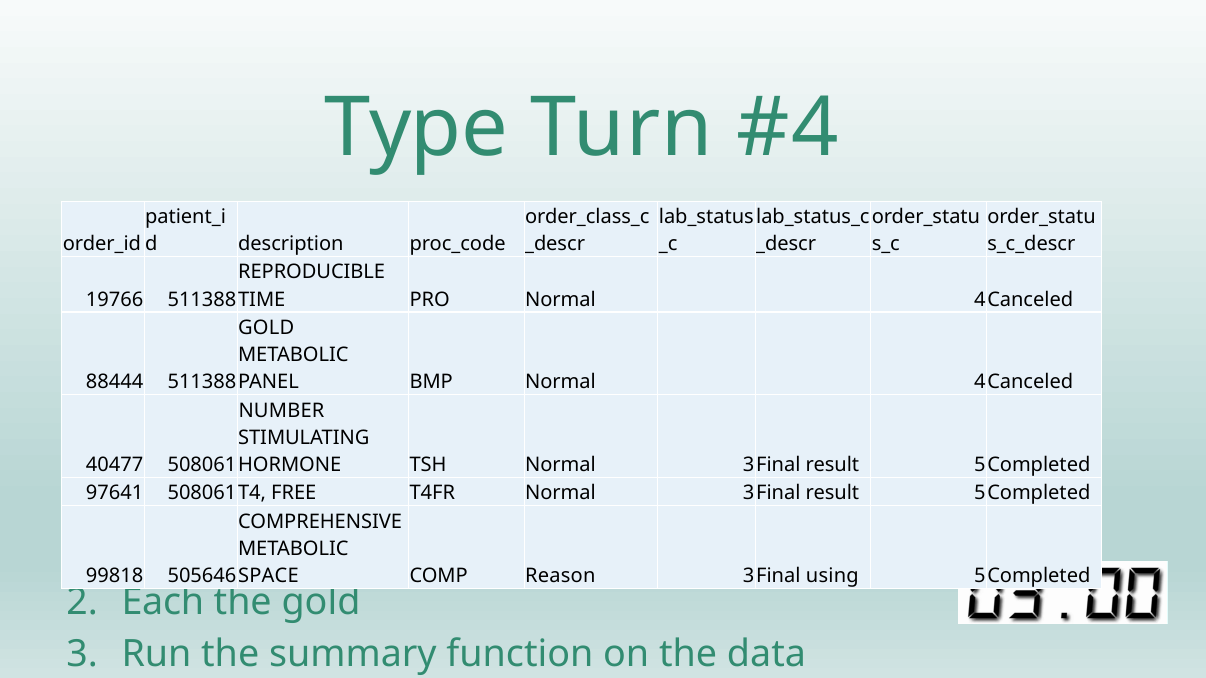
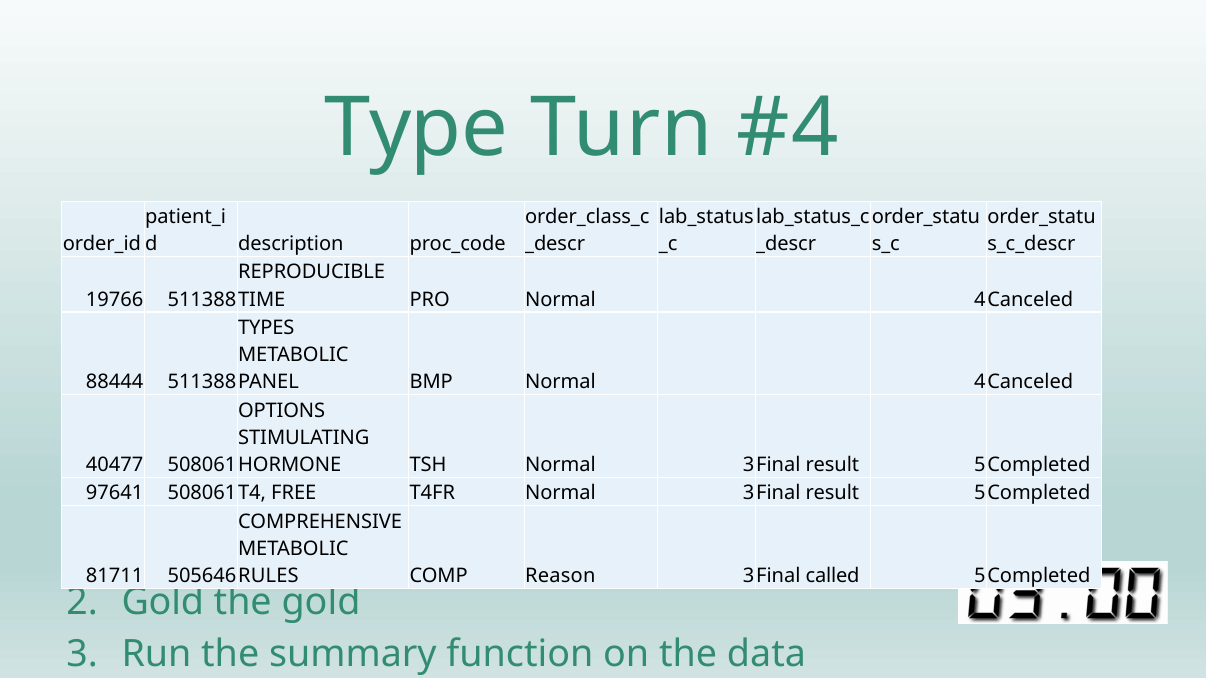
GOLD: GOLD -> TYPES (266, 328)
NUMBER: NUMBER -> OPTIONS (282, 411)
99818: 99818 -> 81711 (115, 576)
SPACE: SPACE -> RULES (268, 576)
using: using -> called (833, 576)
Each: Each -> Gold (163, 602)
